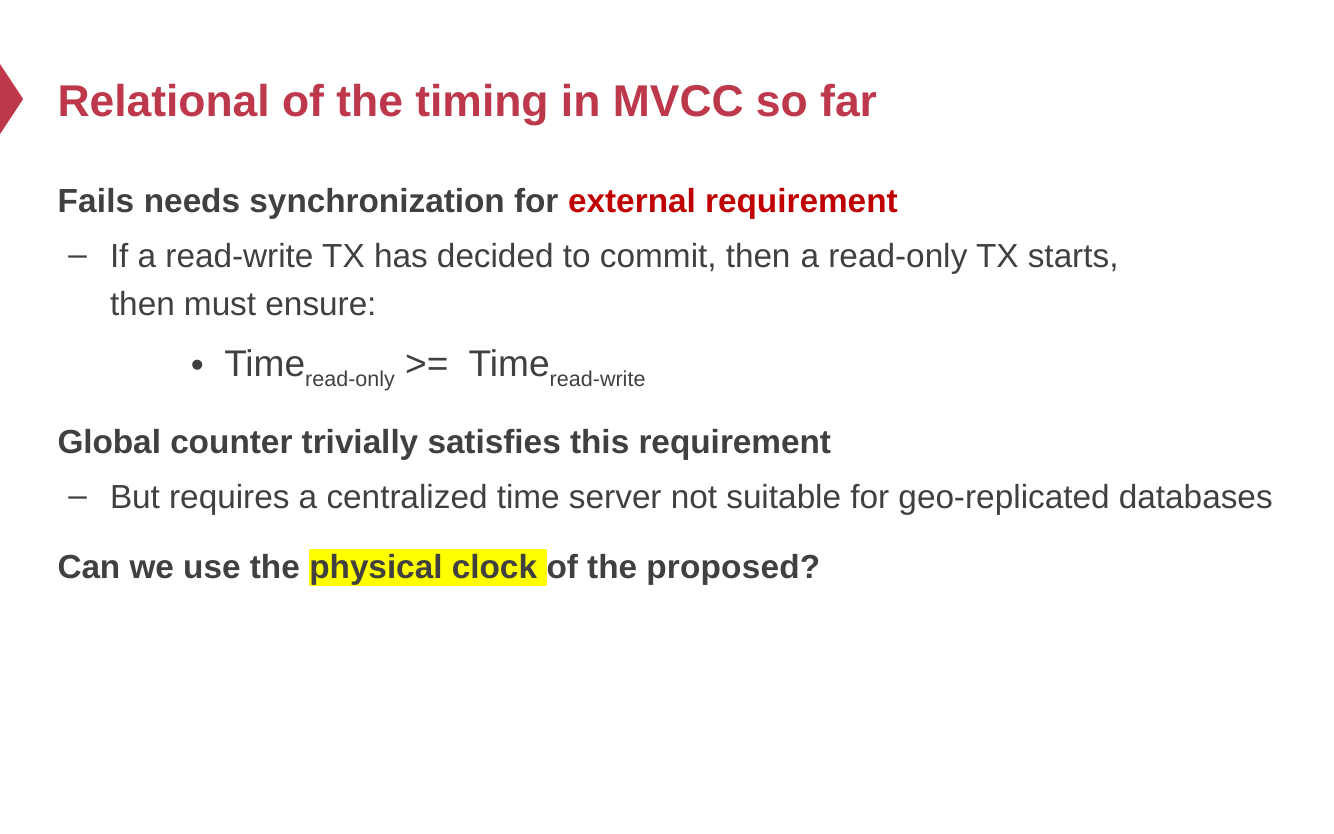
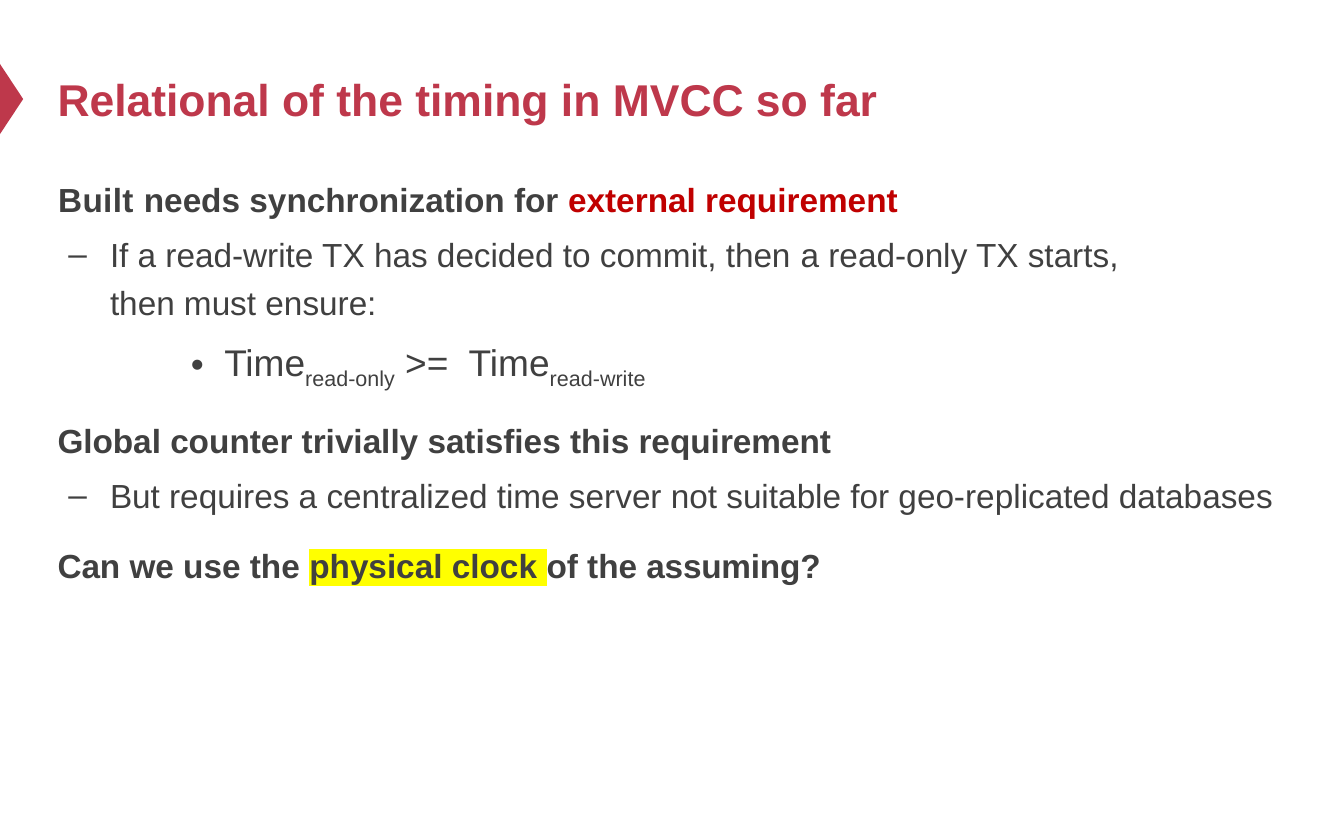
Fails: Fails -> Built (96, 202)
proposed: proposed -> assuming (733, 568)
